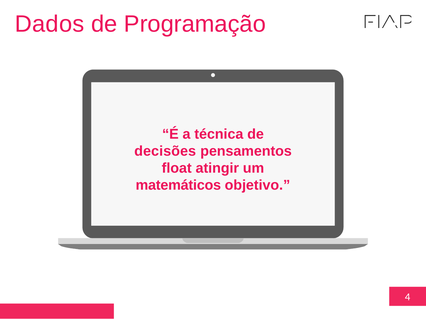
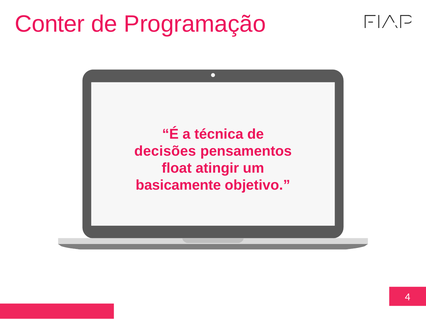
Dados: Dados -> Conter (50, 24)
matemáticos: matemáticos -> basicamente (178, 186)
